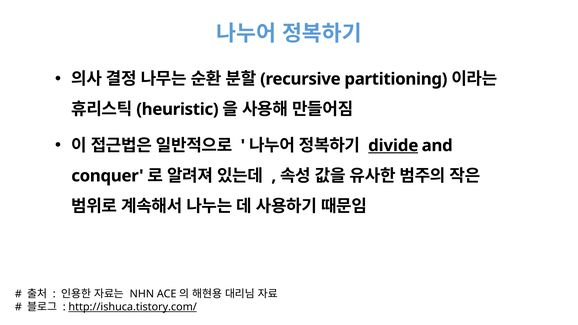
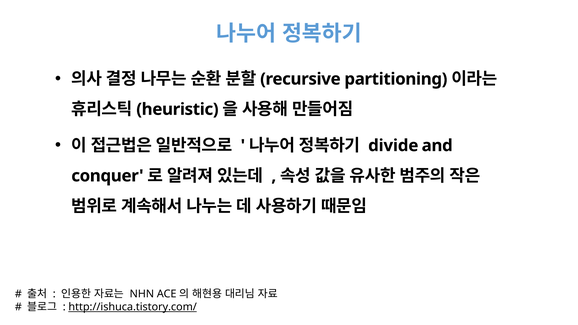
divide underline: present -> none (393, 146)
